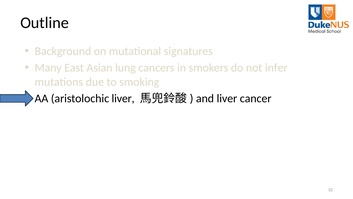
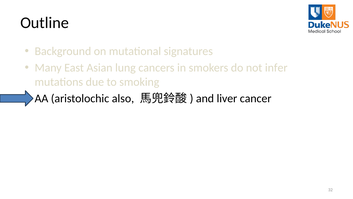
aristolochic liver: liver -> also (123, 98)
